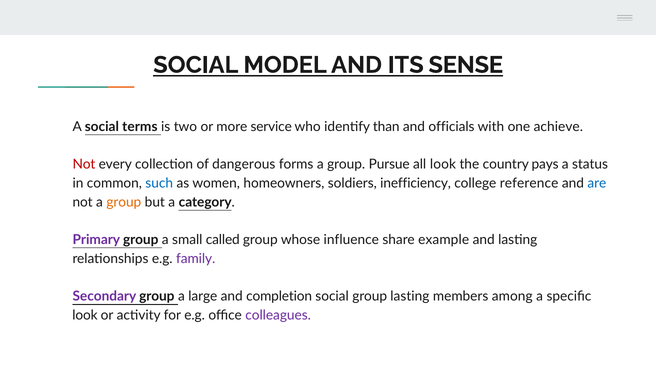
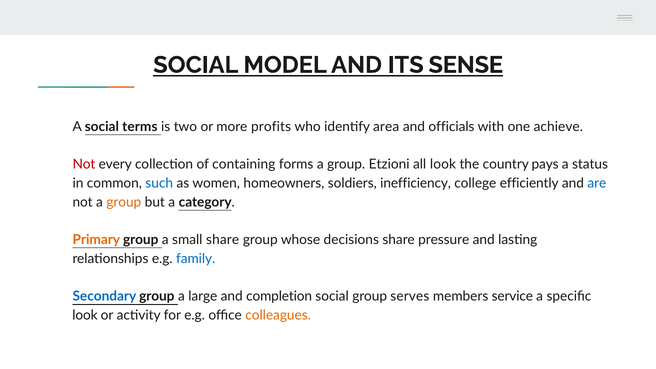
service: service -> profits (271, 127)
than: than -> area (386, 127)
dangerous: dangerous -> containing (244, 164)
Pursue: Pursue -> Etzioni (389, 164)
reference: reference -> efficiently (529, 183)
Primary colour: purple -> orange (96, 240)
small called: called -> share (223, 240)
influence: influence -> decisions (351, 240)
example: example -> pressure (444, 240)
family colour: purple -> blue (196, 259)
Secondary colour: purple -> blue (104, 296)
group lasting: lasting -> serves (410, 296)
among: among -> service (512, 296)
colleagues colour: purple -> orange (278, 315)
